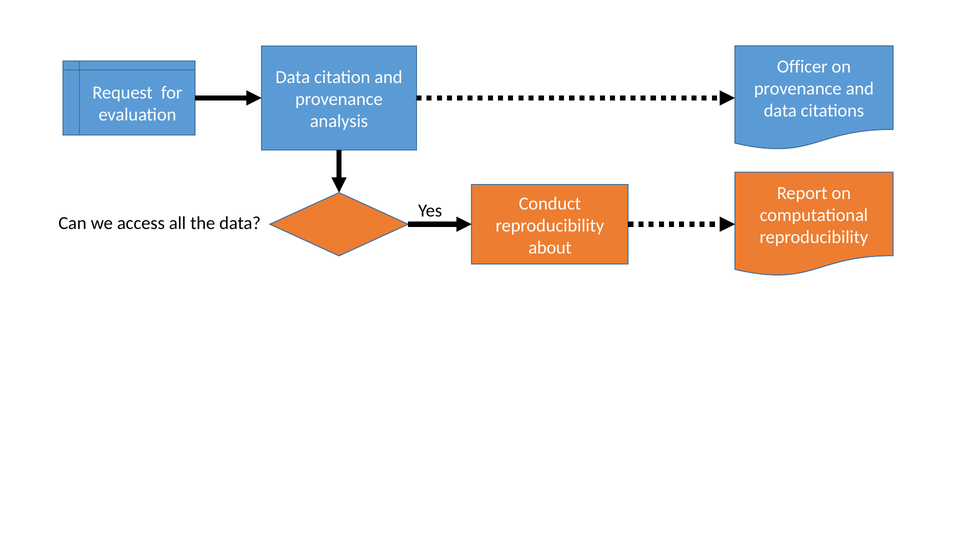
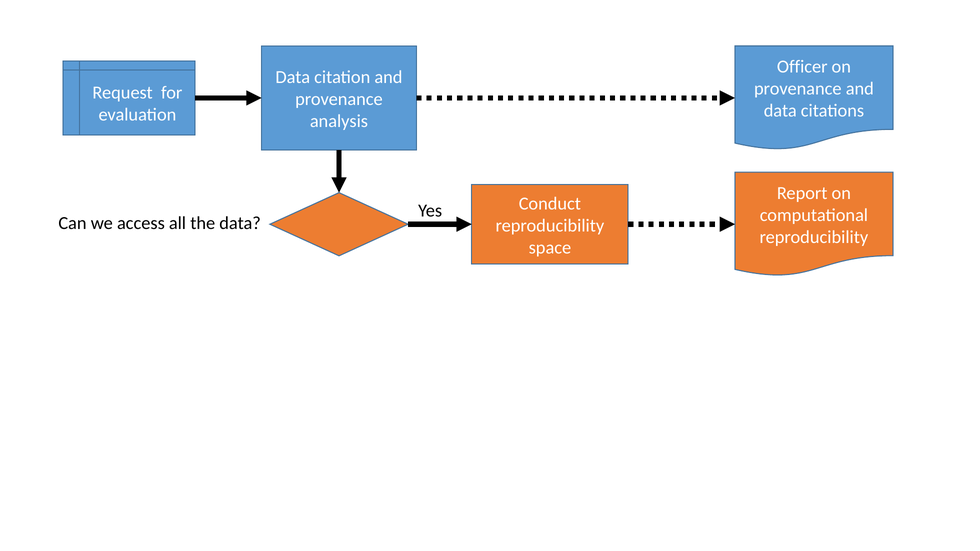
about: about -> space (550, 248)
